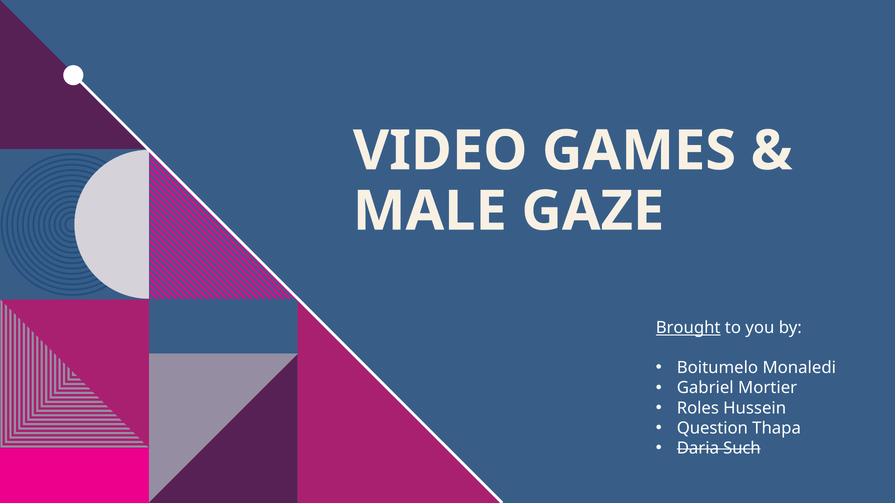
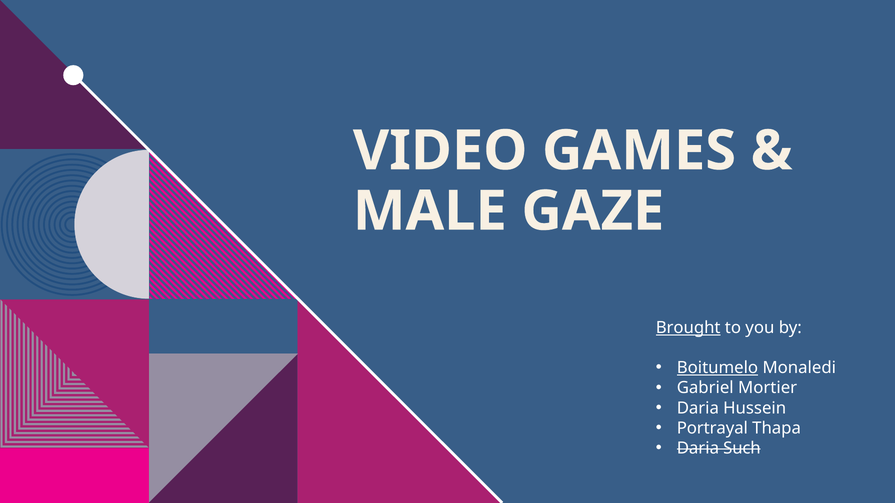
Boitumelo underline: none -> present (717, 368)
Roles: Roles -> Daria (698, 408)
Question: Question -> Portrayal (712, 429)
